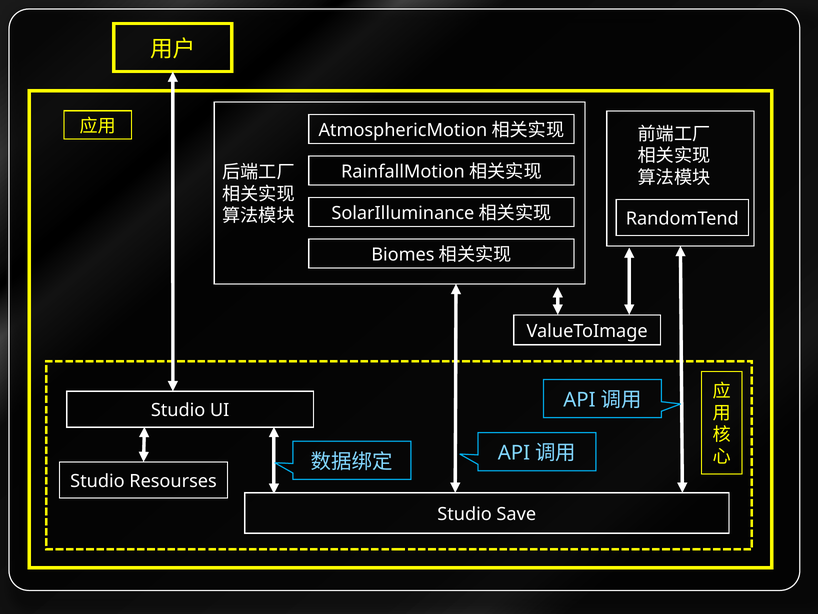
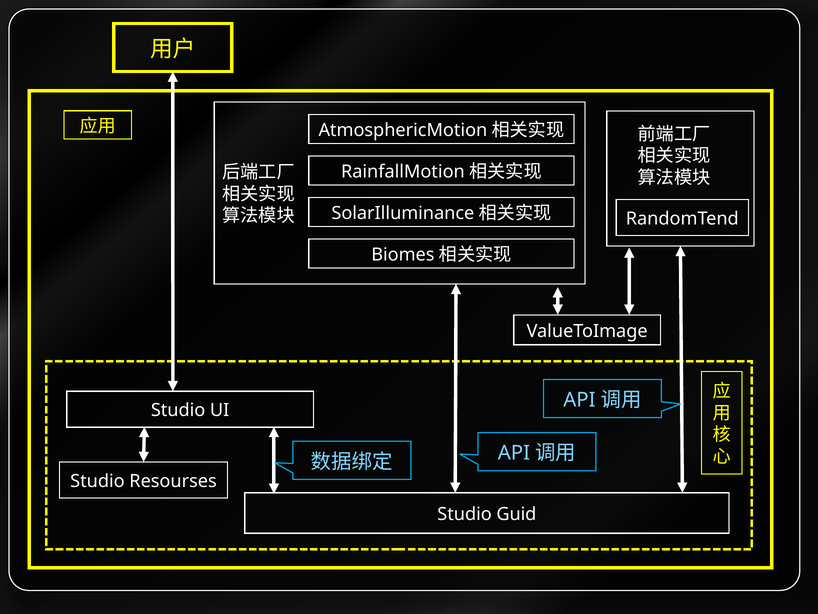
Save: Save -> Guid (516, 514)
